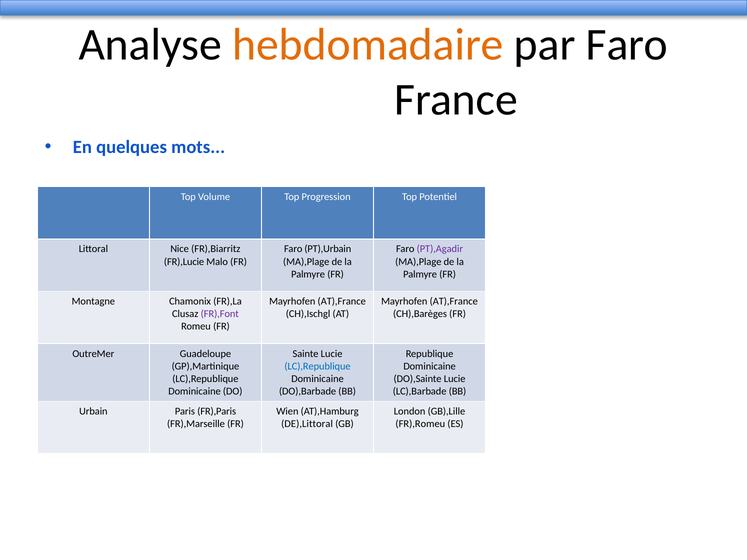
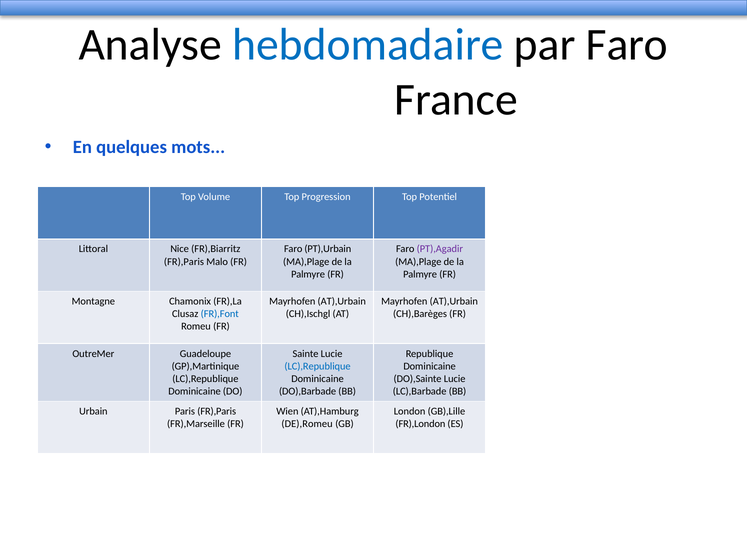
hebdomadaire colour: orange -> blue (368, 45)
FR),Lucie: FR),Lucie -> FR),Paris (184, 262)
AT),France: AT),France -> AT),Urbain (342, 301)
AT),France: AT),France -> AT),Urbain (454, 301)
FR),Font colour: purple -> blue (220, 314)
DE),Littoral: DE),Littoral -> DE),Romeu (307, 424)
FR),Romeu: FR),Romeu -> FR),London (420, 424)
